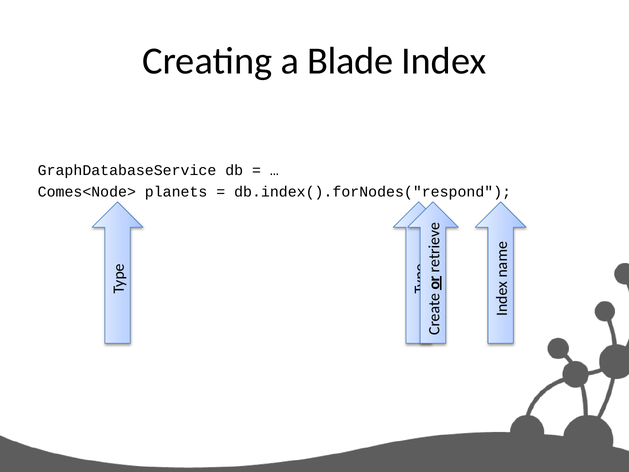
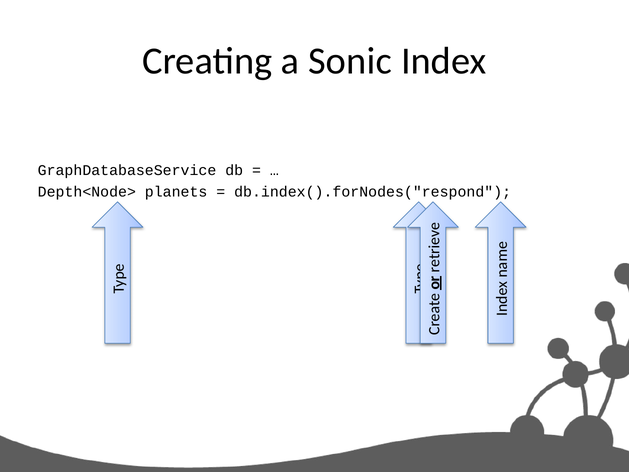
Blade: Blade -> Sonic (350, 61)
Comes<Node>: Comes<Node> -> Depth<Node> (87, 192)
